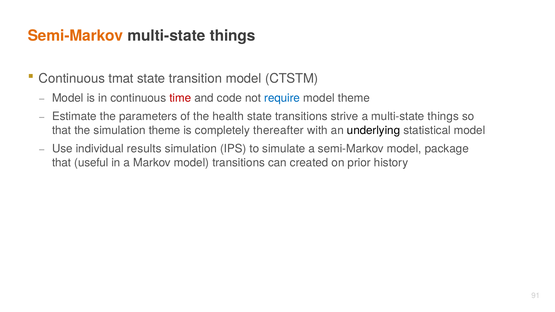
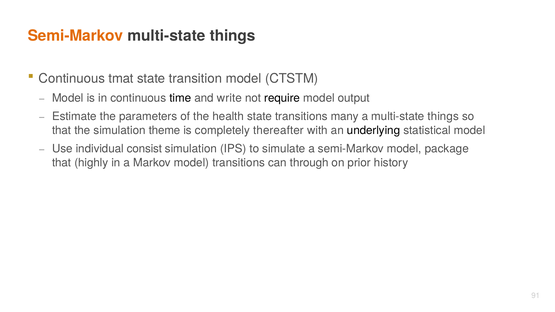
time colour: red -> black (180, 98)
code: code -> write (229, 98)
require colour: blue -> black (282, 98)
model theme: theme -> output (354, 98)
strive: strive -> many (345, 116)
results: results -> consist (144, 149)
useful: useful -> highly (91, 163)
created: created -> through (309, 163)
